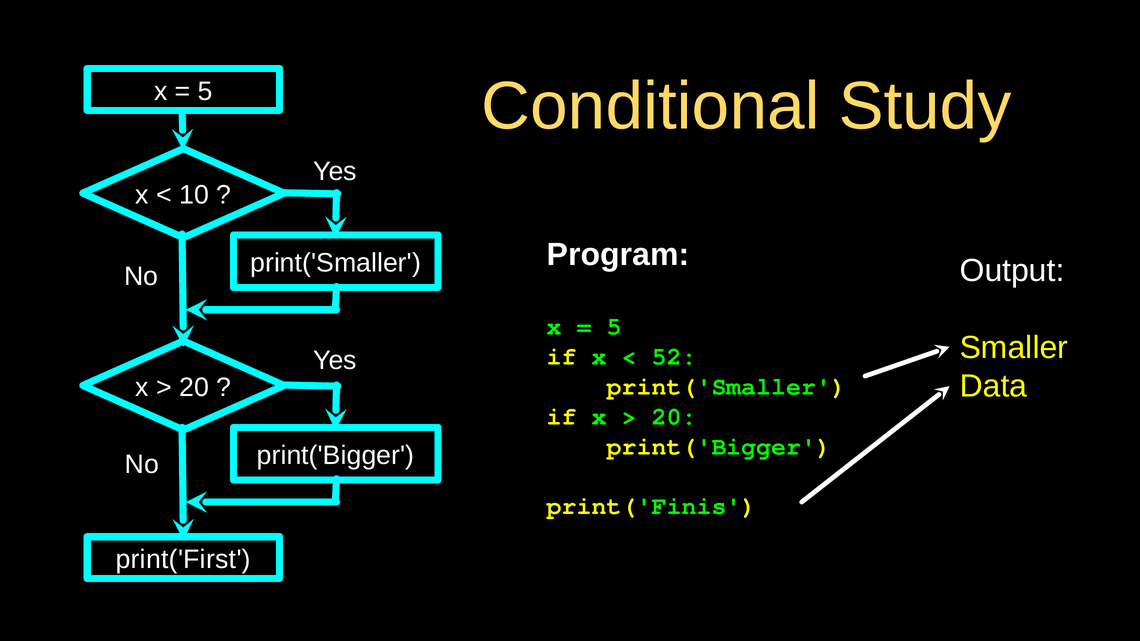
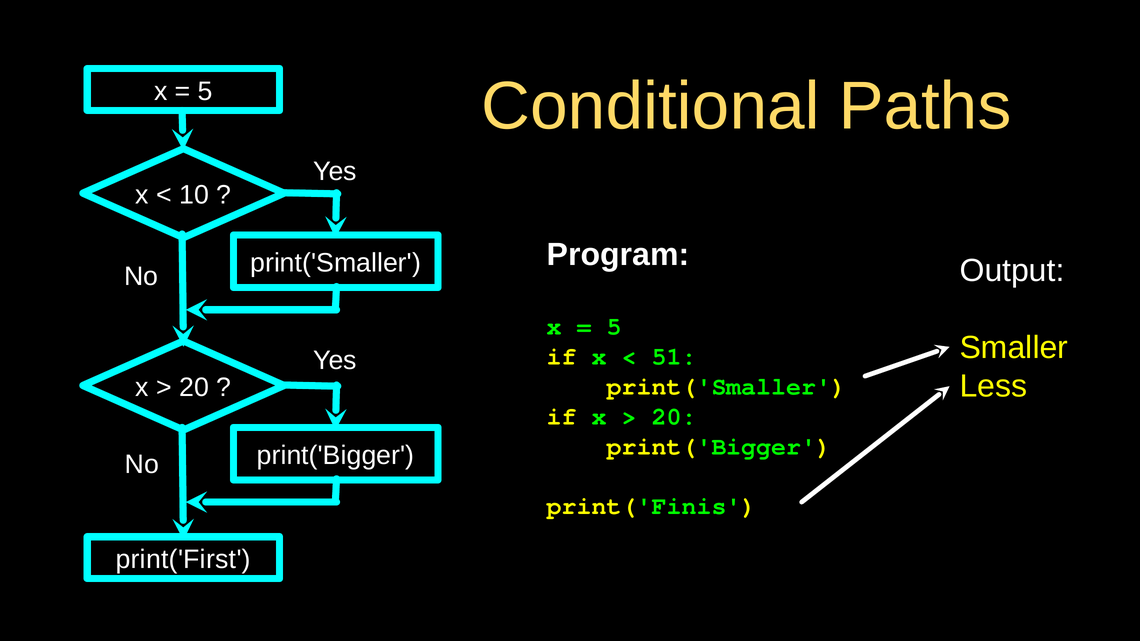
Study: Study -> Paths (925, 106)
52: 52 -> 51 (674, 357)
Data: Data -> Less (993, 386)
